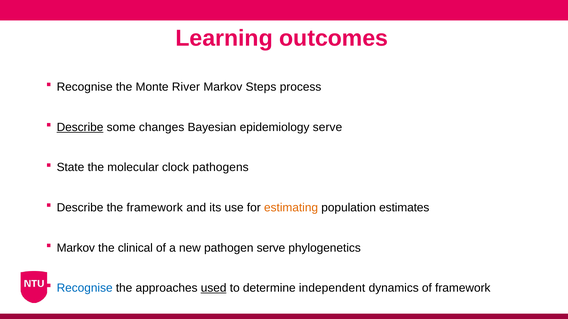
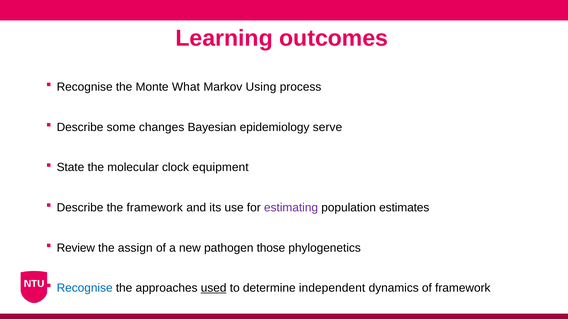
River: River -> What (186, 87)
Steps: Steps -> Using (261, 87)
Describe underline: present -> none (80, 127)
pathogens: pathogens -> equipment (221, 168)
estimating colour: orange -> purple (291, 208)
Markov: Markov -> Review (76, 248)
clinical: clinical -> assign (135, 248)
pathogen serve: serve -> those (271, 248)
